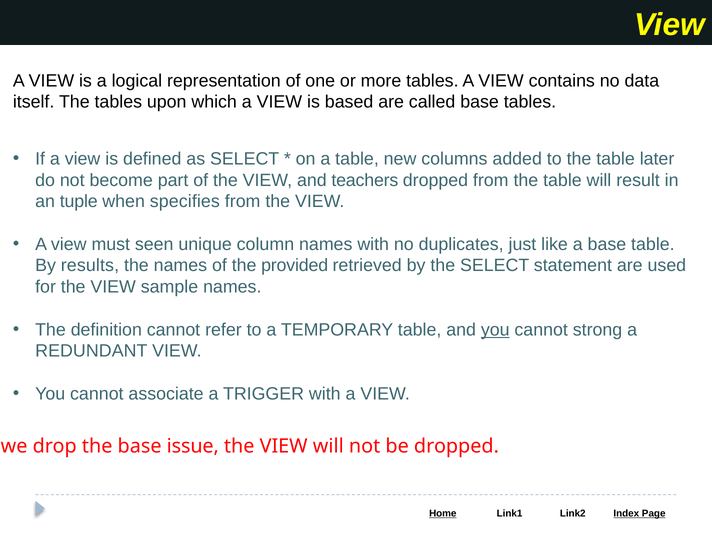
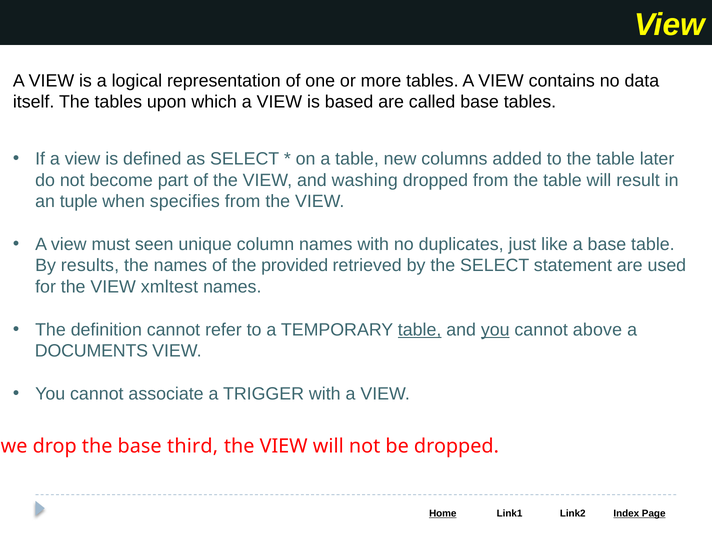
teachers: teachers -> washing (365, 180)
sample: sample -> xmltest (169, 287)
table underline: none -> present (420, 330)
strong: strong -> above (597, 330)
REDUNDANT: REDUNDANT -> DOCUMENTS (91, 351)
issue: issue -> third (193, 446)
